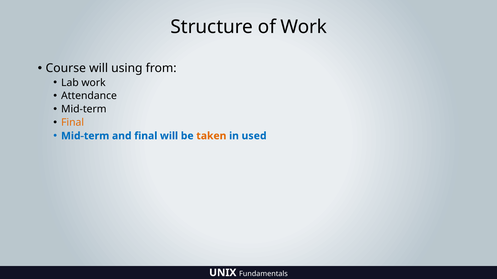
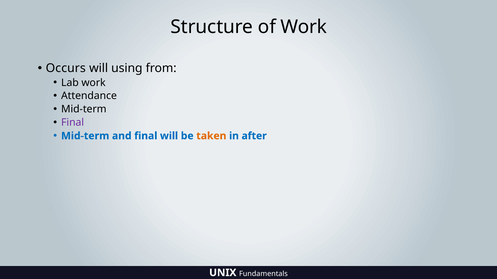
Course: Course -> Occurs (66, 68)
Final colour: orange -> purple (73, 123)
used: used -> after (254, 136)
